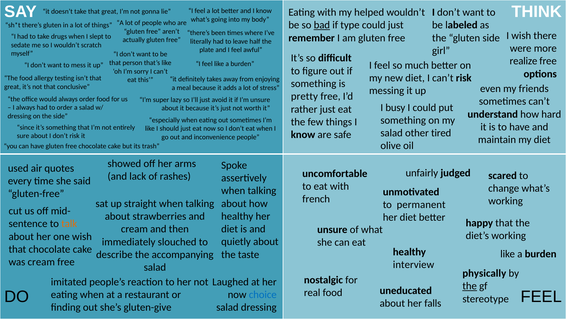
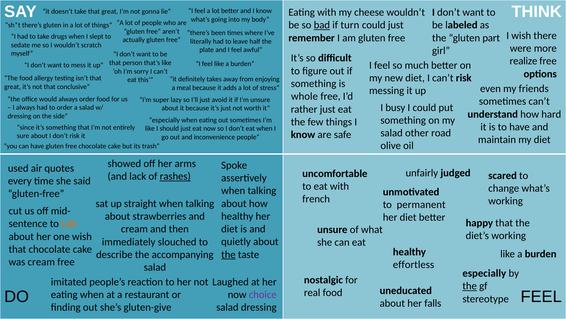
helped: helped -> cheese (369, 12)
type: type -> turn (350, 25)
gluten side: side -> part (491, 38)
pretty: pretty -> whole (304, 96)
tired: tired -> road (441, 133)
rashes underline: none -> present (175, 176)
the underline: none -> present (228, 254)
interview: interview -> effortless (414, 264)
physically: physically -> especially (484, 273)
choice colour: blue -> purple (263, 294)
